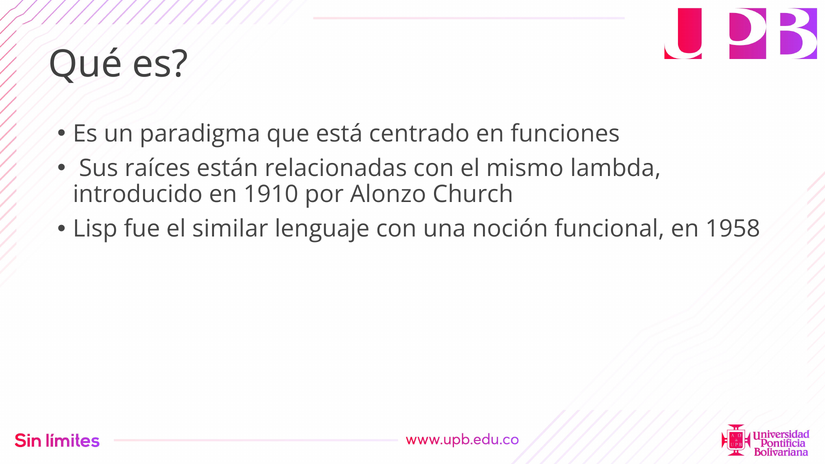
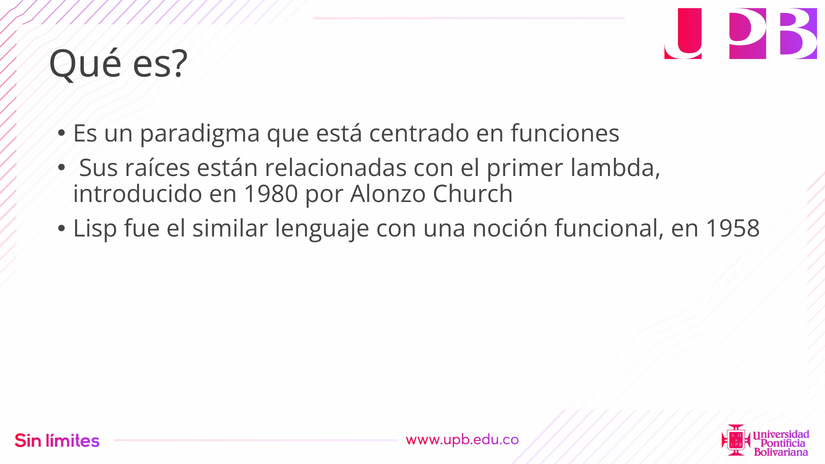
mismo: mismo -> primer (525, 168)
1910: 1910 -> 1980 (271, 194)
